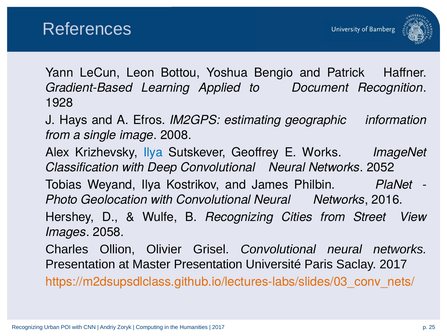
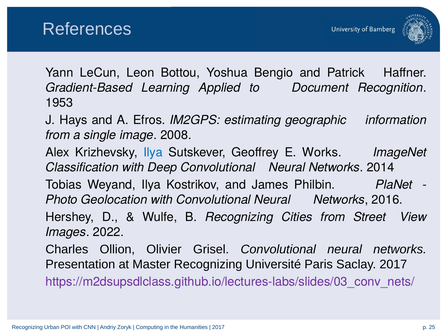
1928: 1928 -> 1953 (59, 102)
2052: 2052 -> 2014 (381, 167)
2058: 2058 -> 2022 (108, 232)
Master Presentation: Presentation -> Recognizing (208, 264)
https://m2dsupsdlclass.github.io/lectures-labs/slides/03_conv_nets/ colour: orange -> purple (230, 281)
